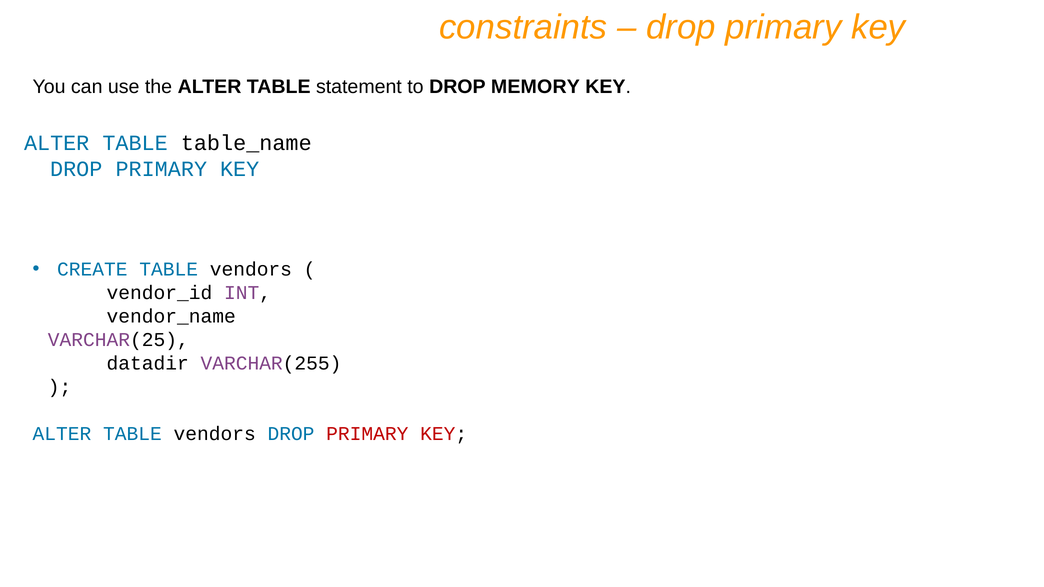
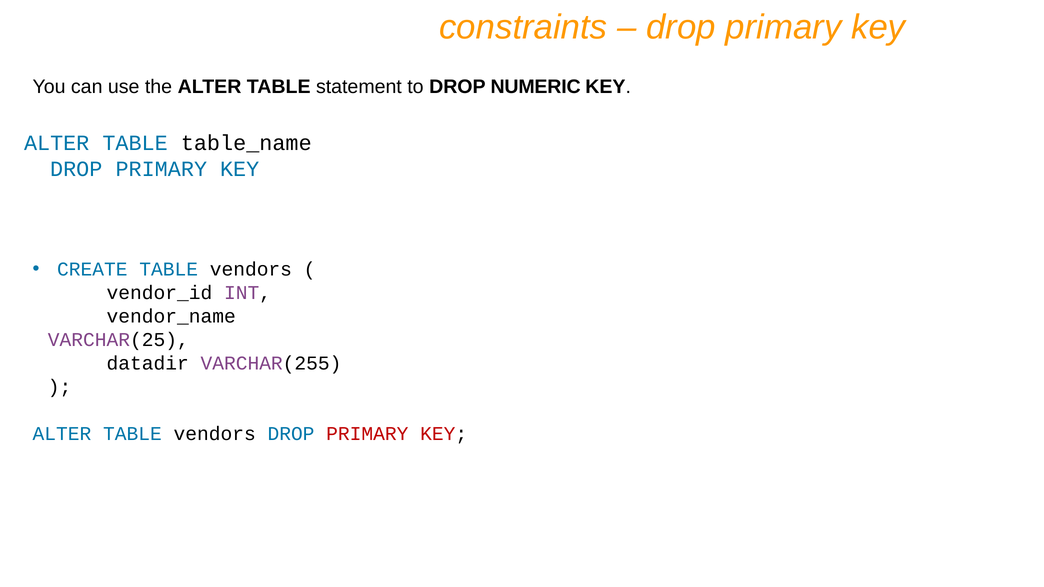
MEMORY: MEMORY -> NUMERIC (536, 87)
